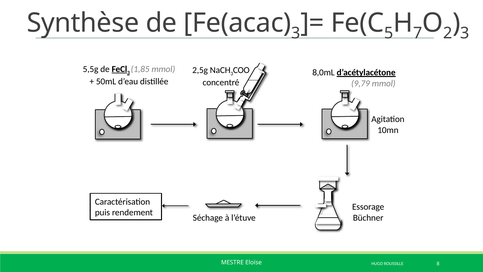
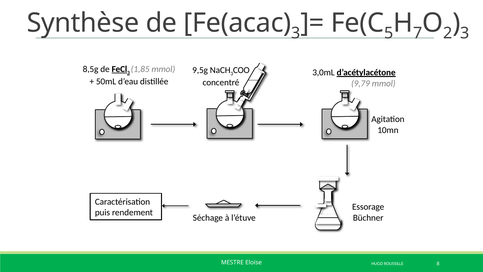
5,5g: 5,5g -> 8,5g (91, 69)
2,5g: 2,5g -> 9,5g (200, 70)
8,0mL: 8,0mL -> 3,0mL (324, 73)
